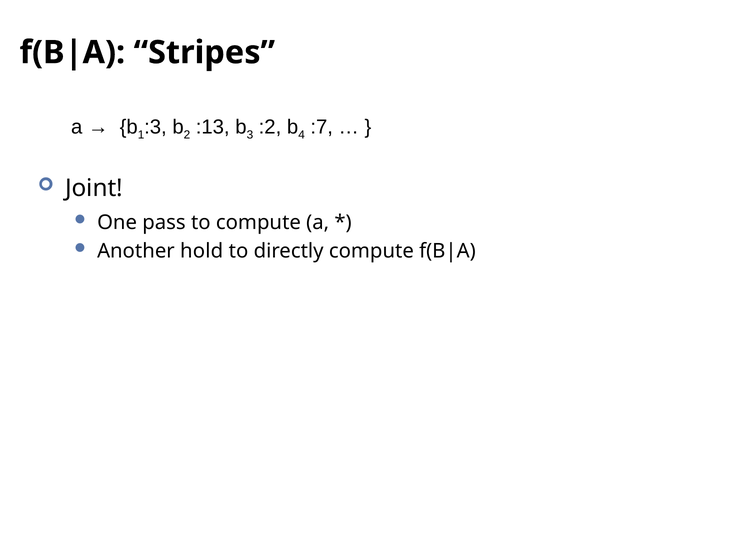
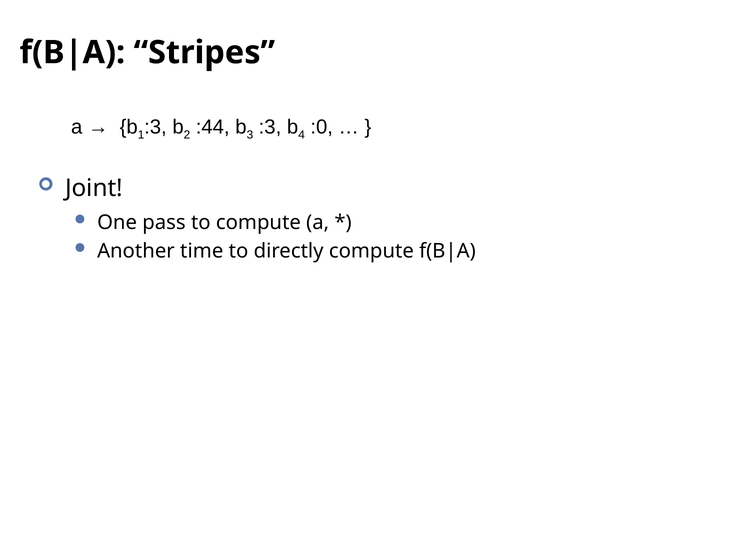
:13: :13 -> :44 (213, 127)
:2: :2 -> :3 (270, 127)
:7: :7 -> :0 (322, 127)
hold: hold -> time (202, 251)
